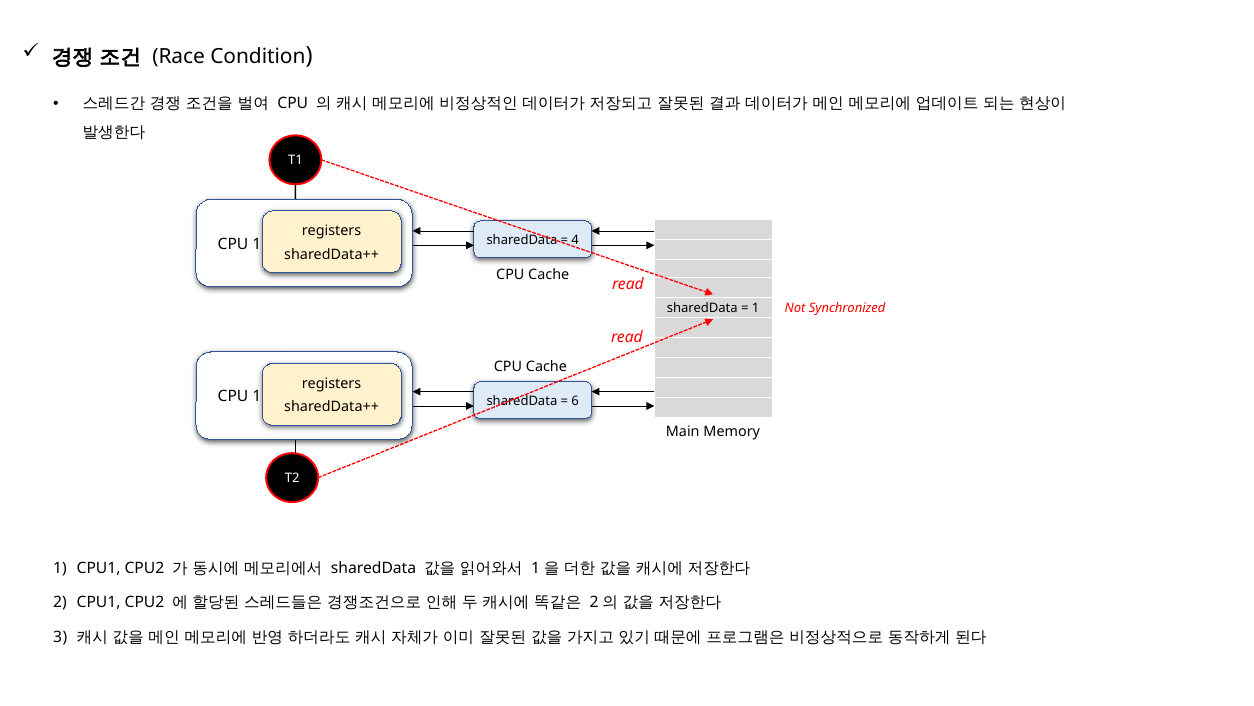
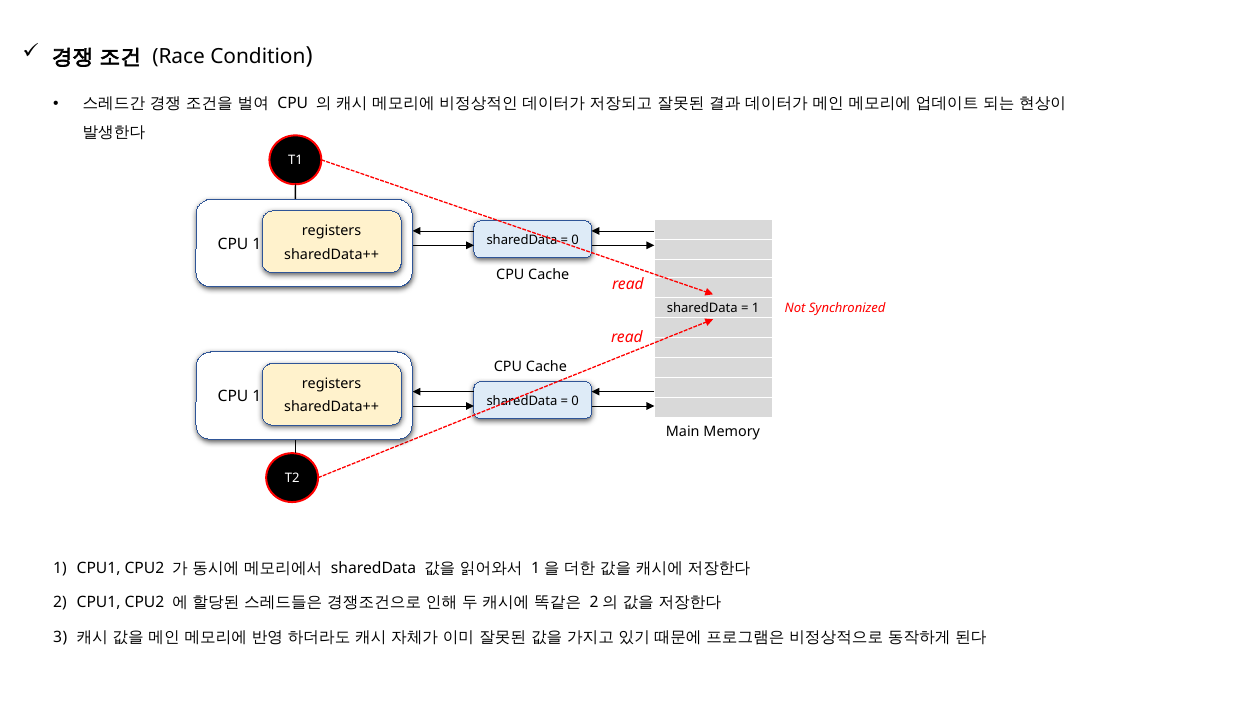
4: 4 -> 0 (575, 240)
6: 6 -> 0 (575, 400)
